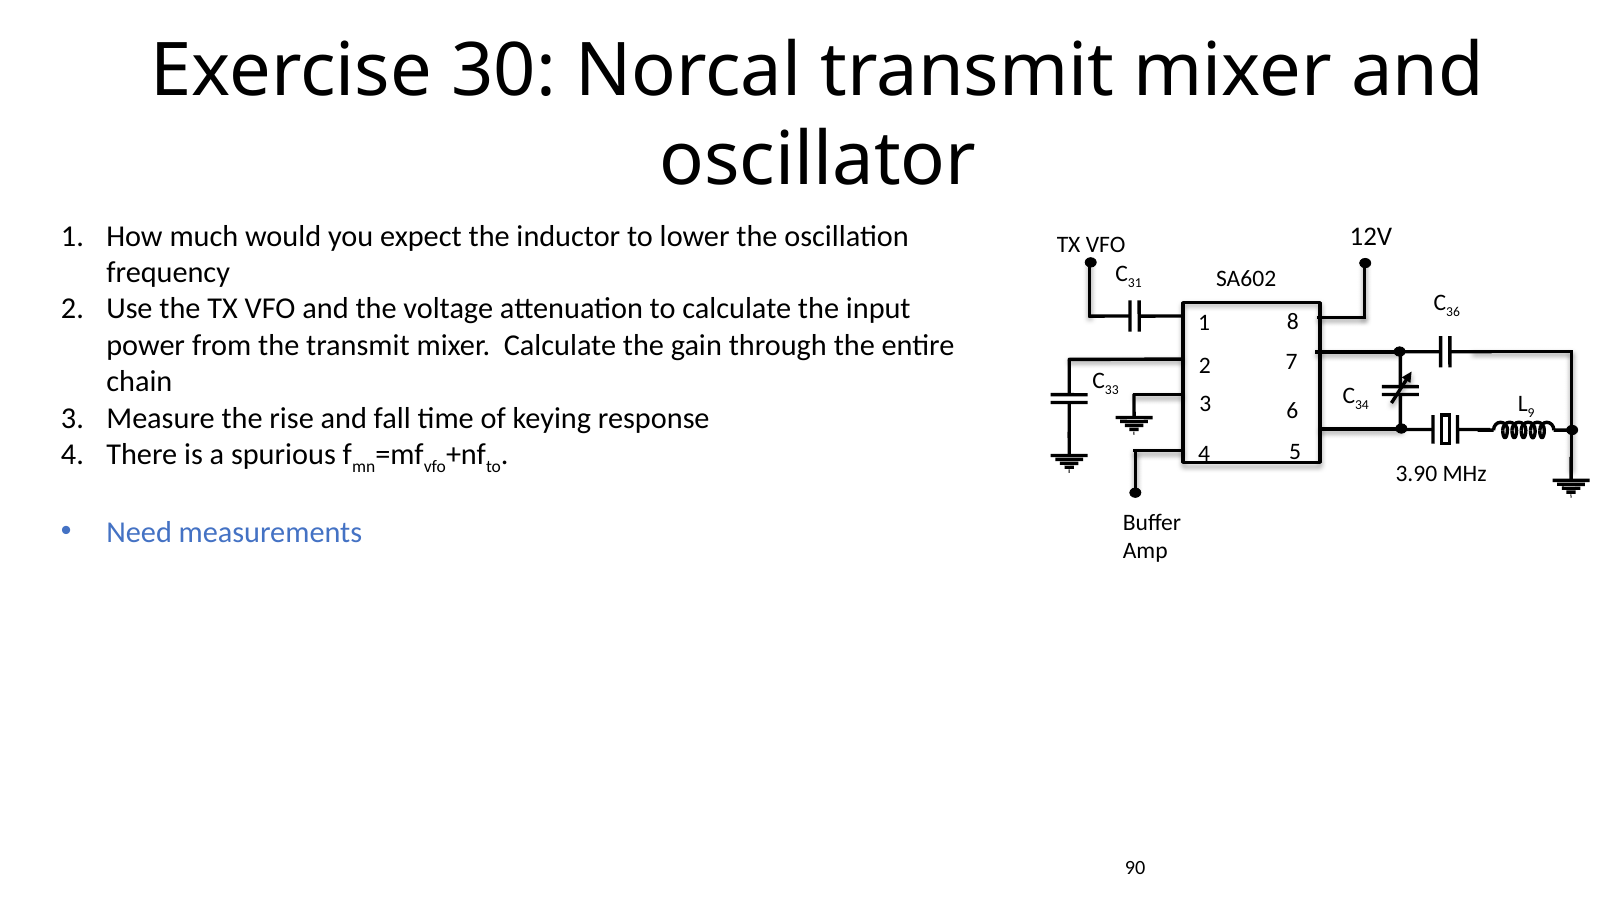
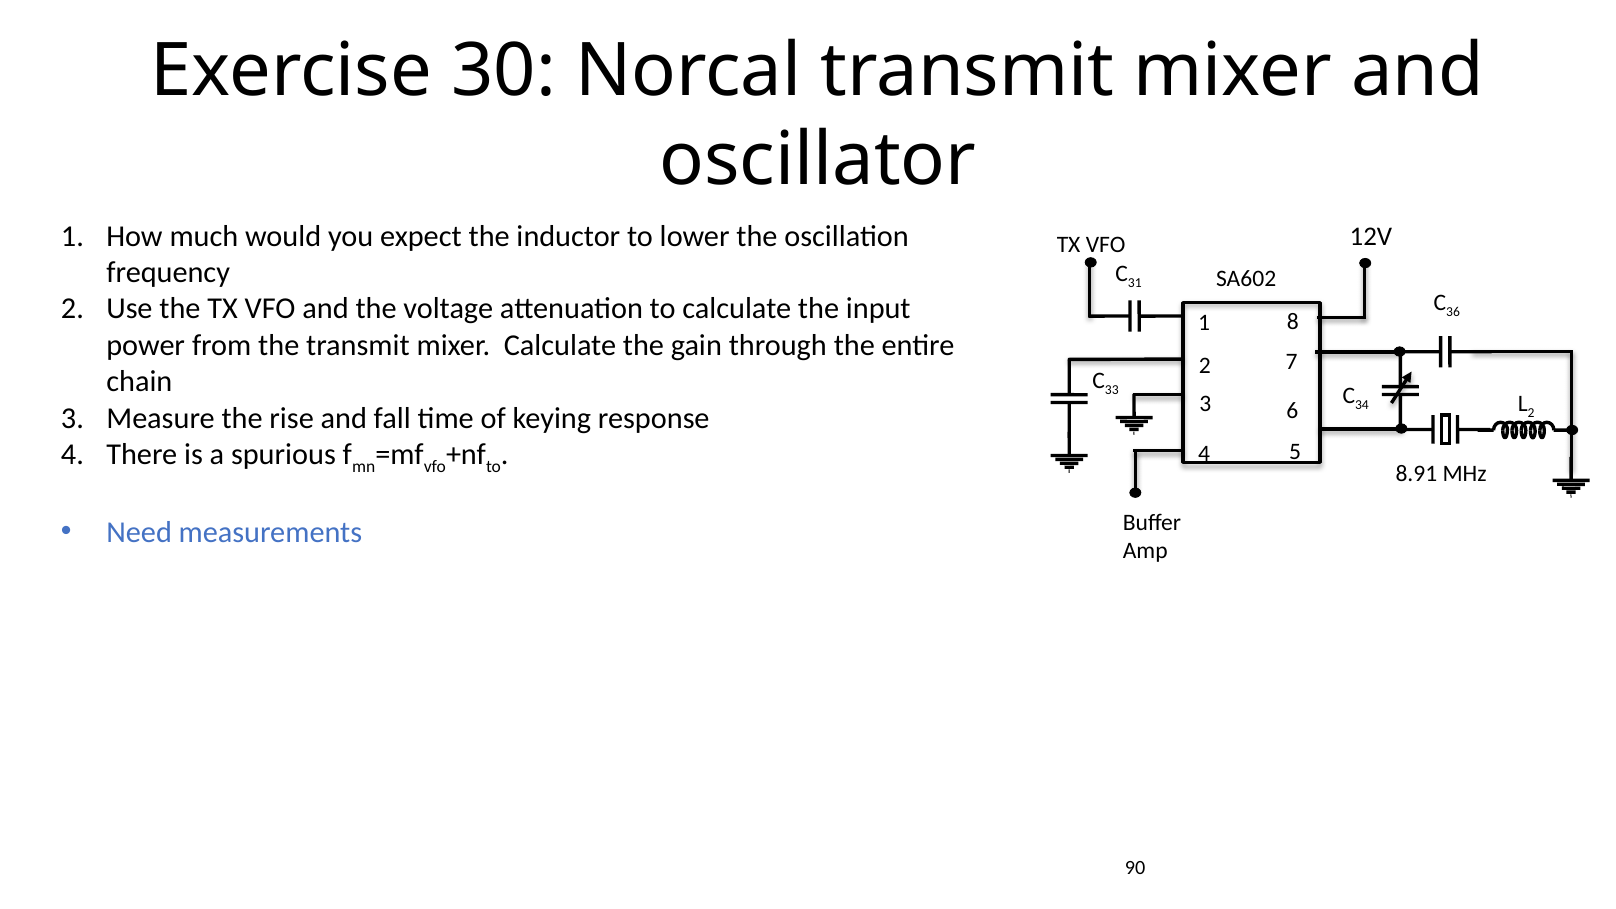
9: 9 -> 2 (1531, 413)
3.90: 3.90 -> 8.91 (1416, 473)
